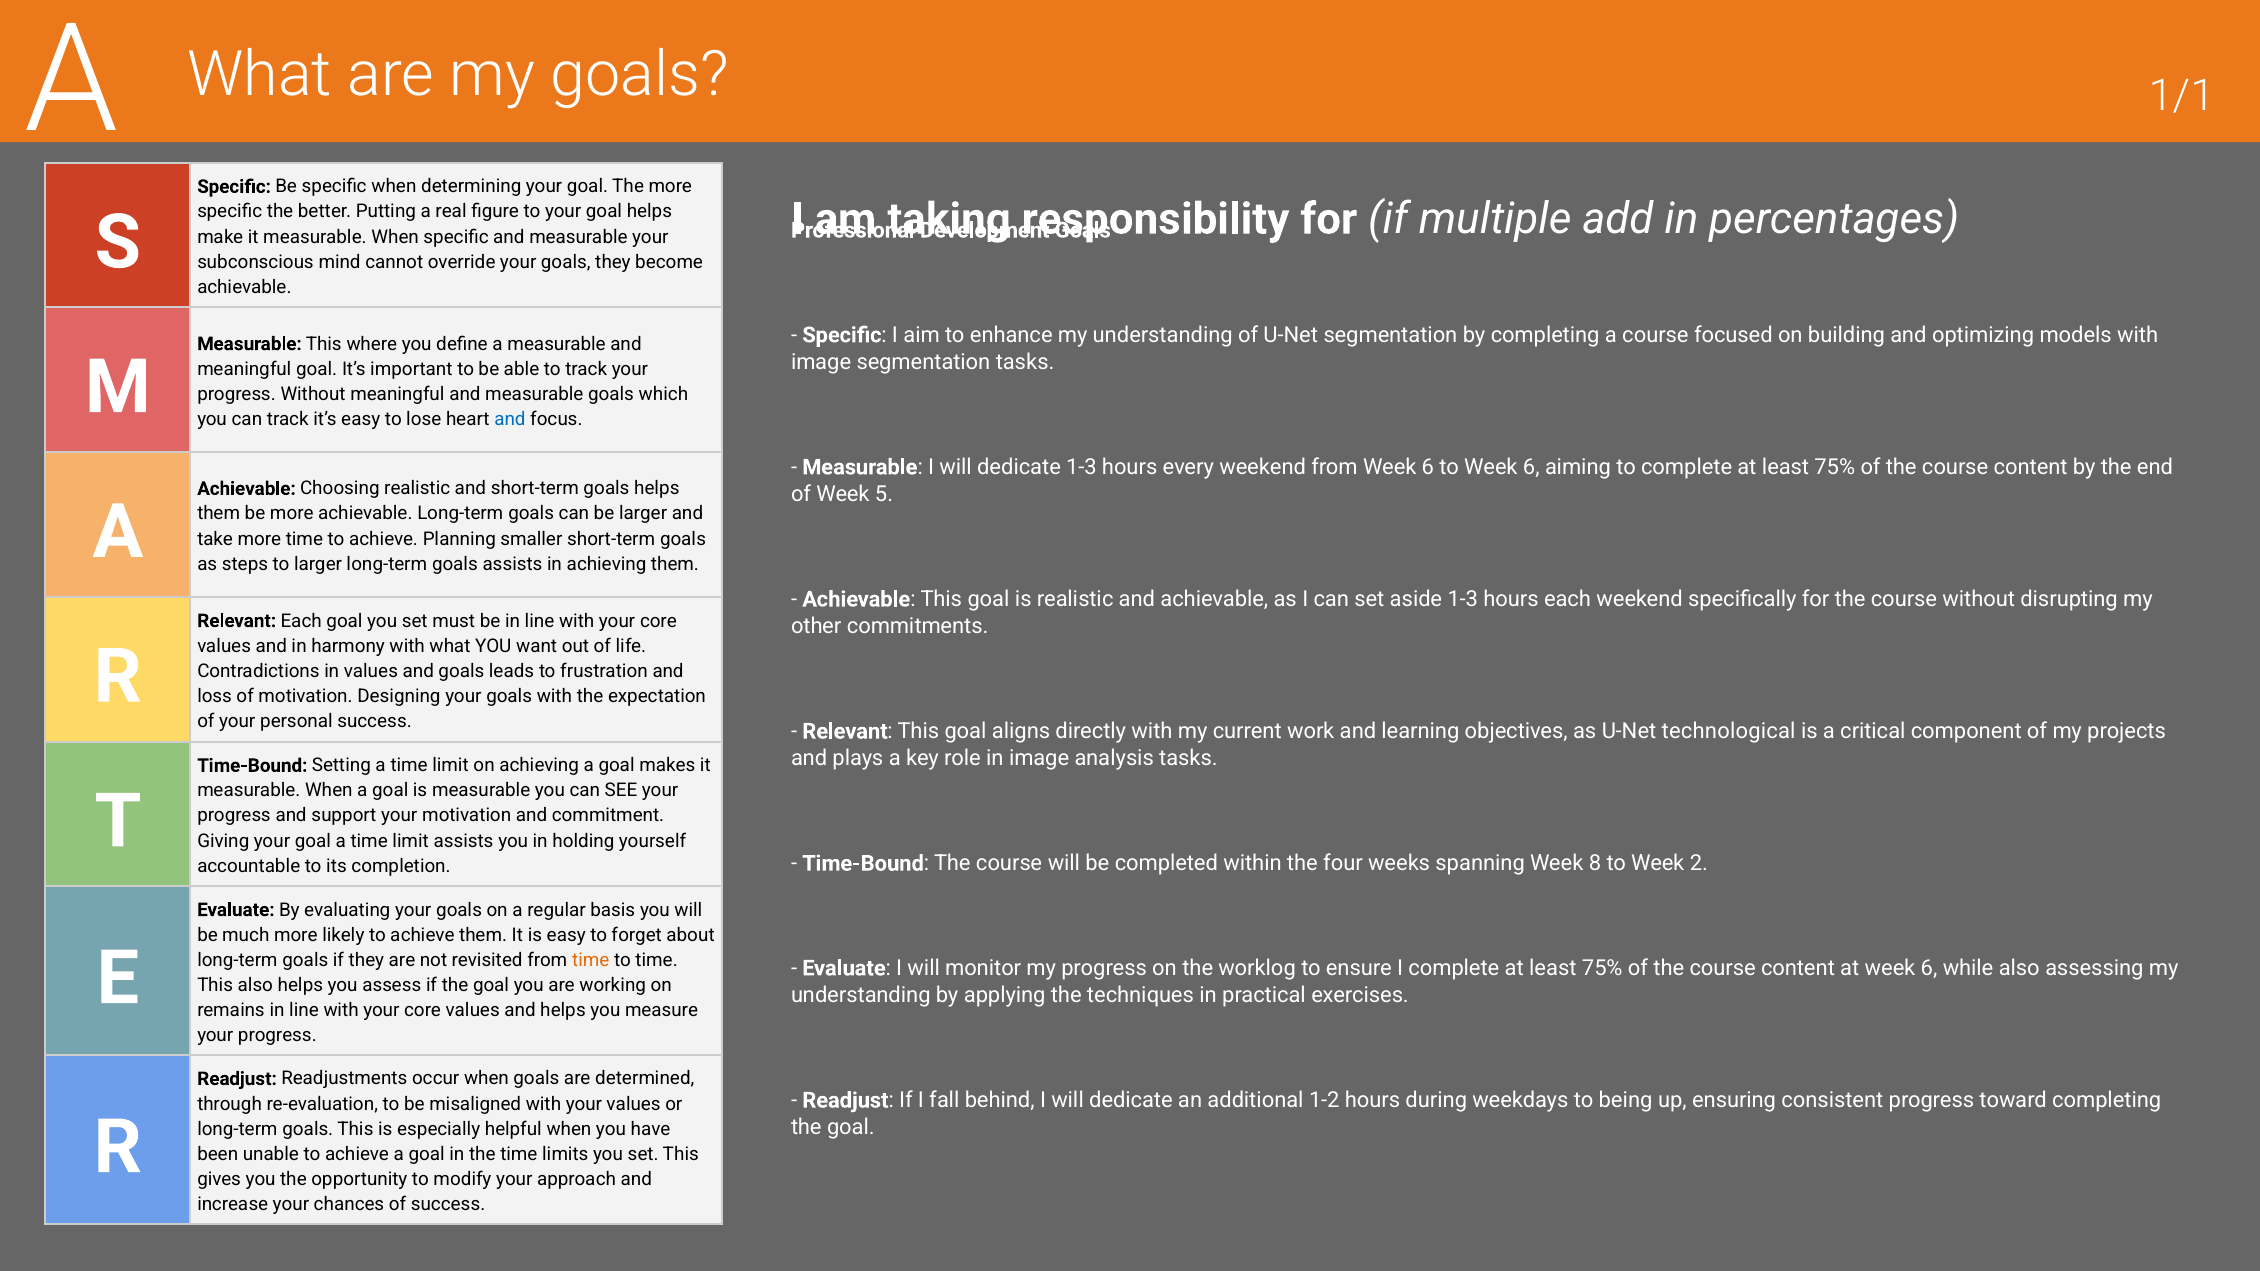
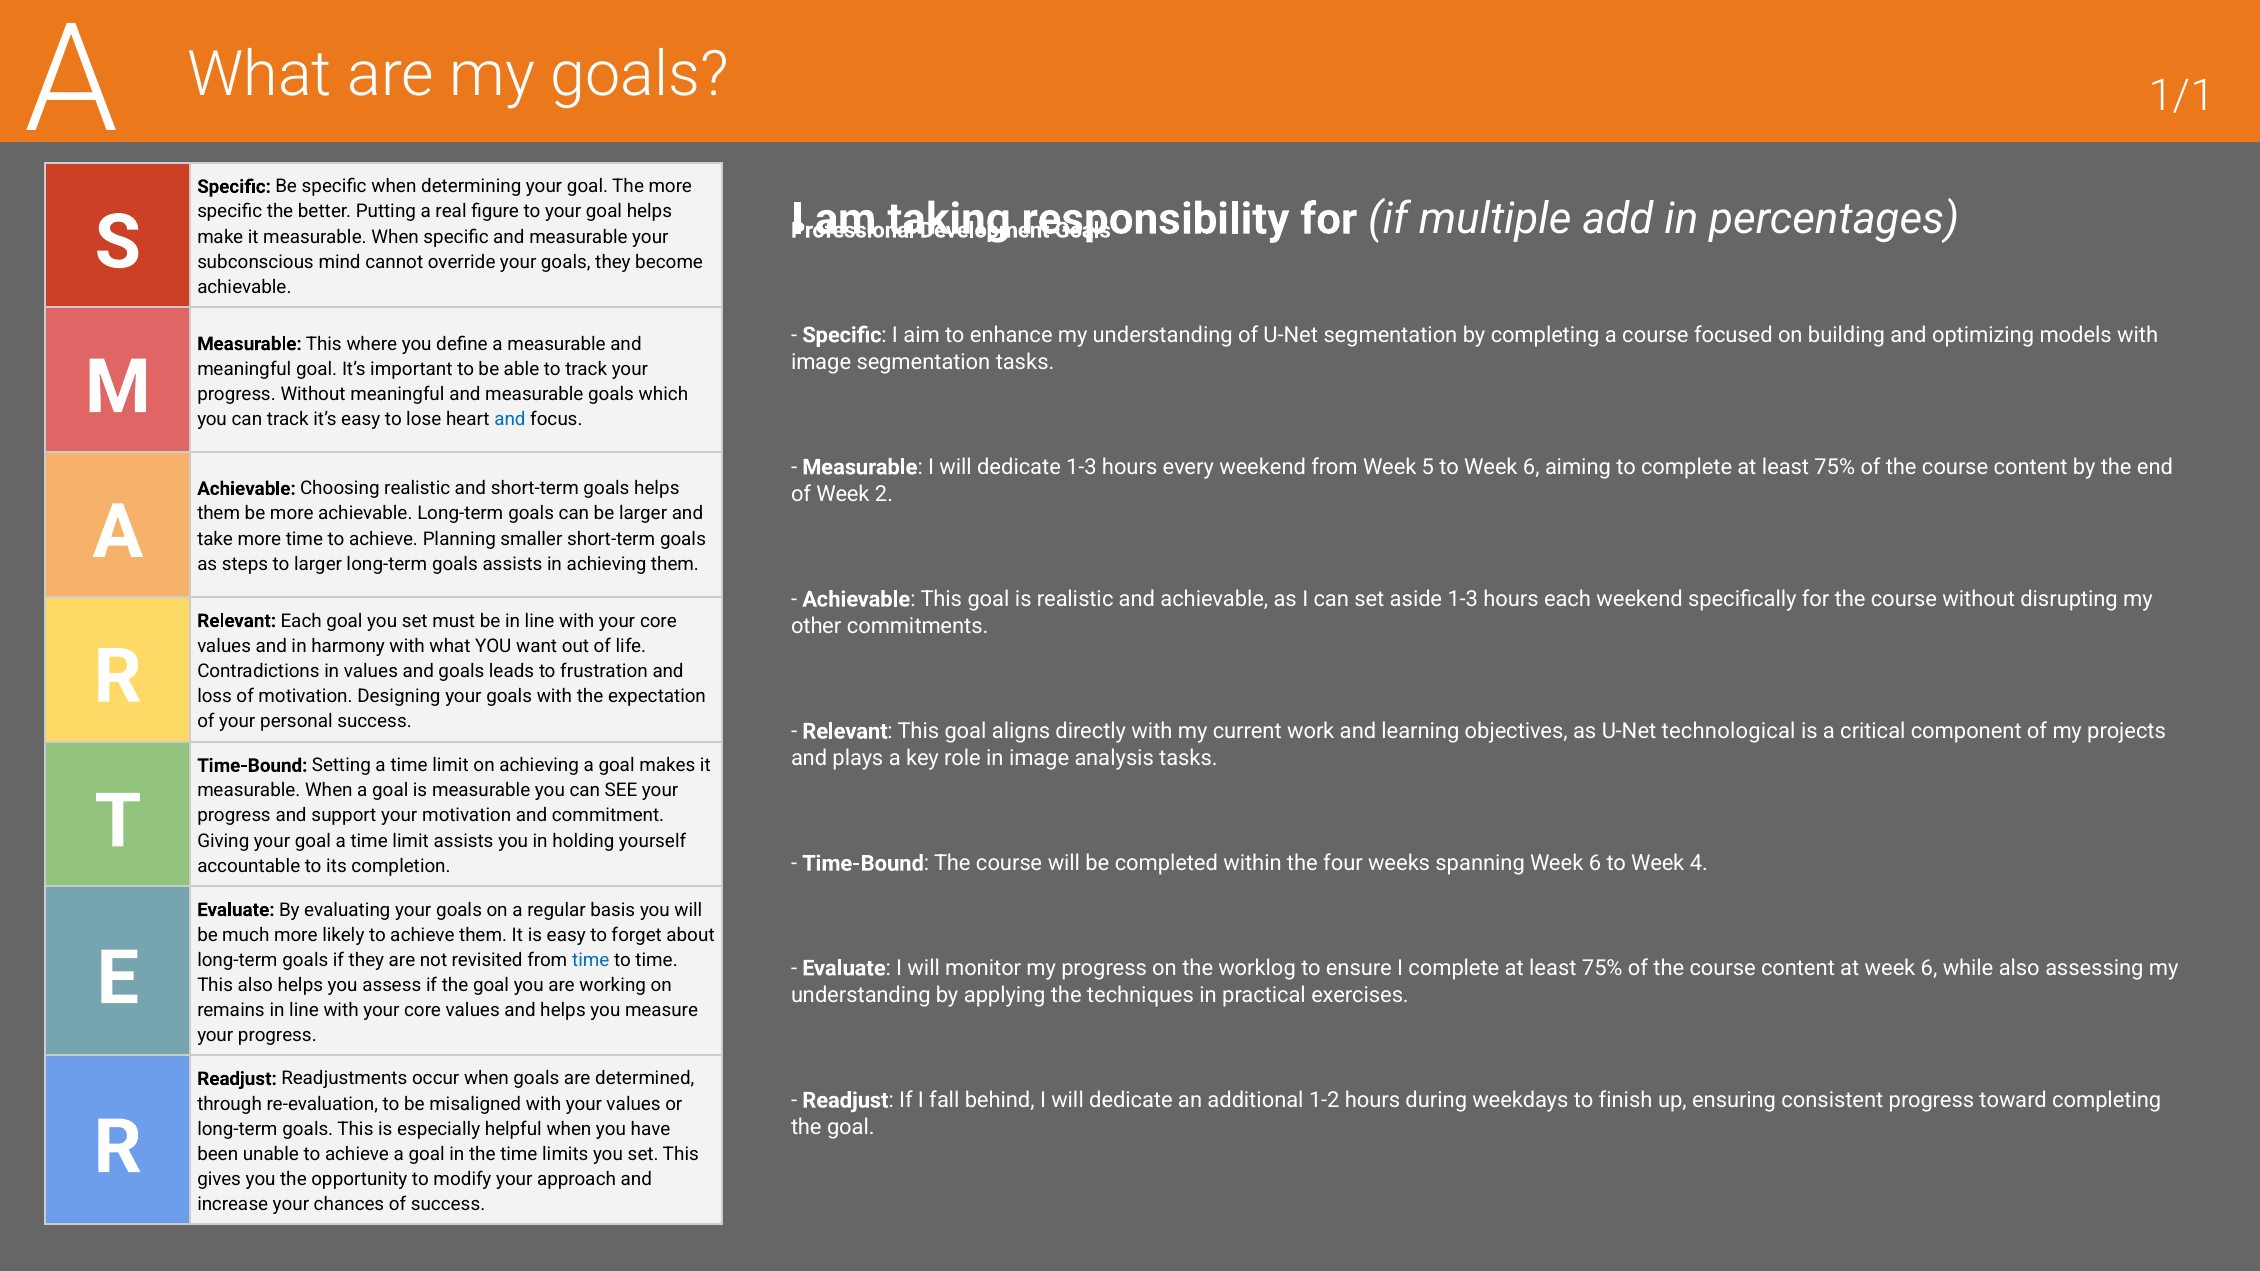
from Week 6: 6 -> 5 (1428, 467)
5: 5 -> 2 (884, 495)
spanning Week 8: 8 -> 6 (1595, 864)
2: 2 -> 4 (1699, 864)
time colour: orange -> blue (591, 960)
being: being -> finish (1626, 1101)
